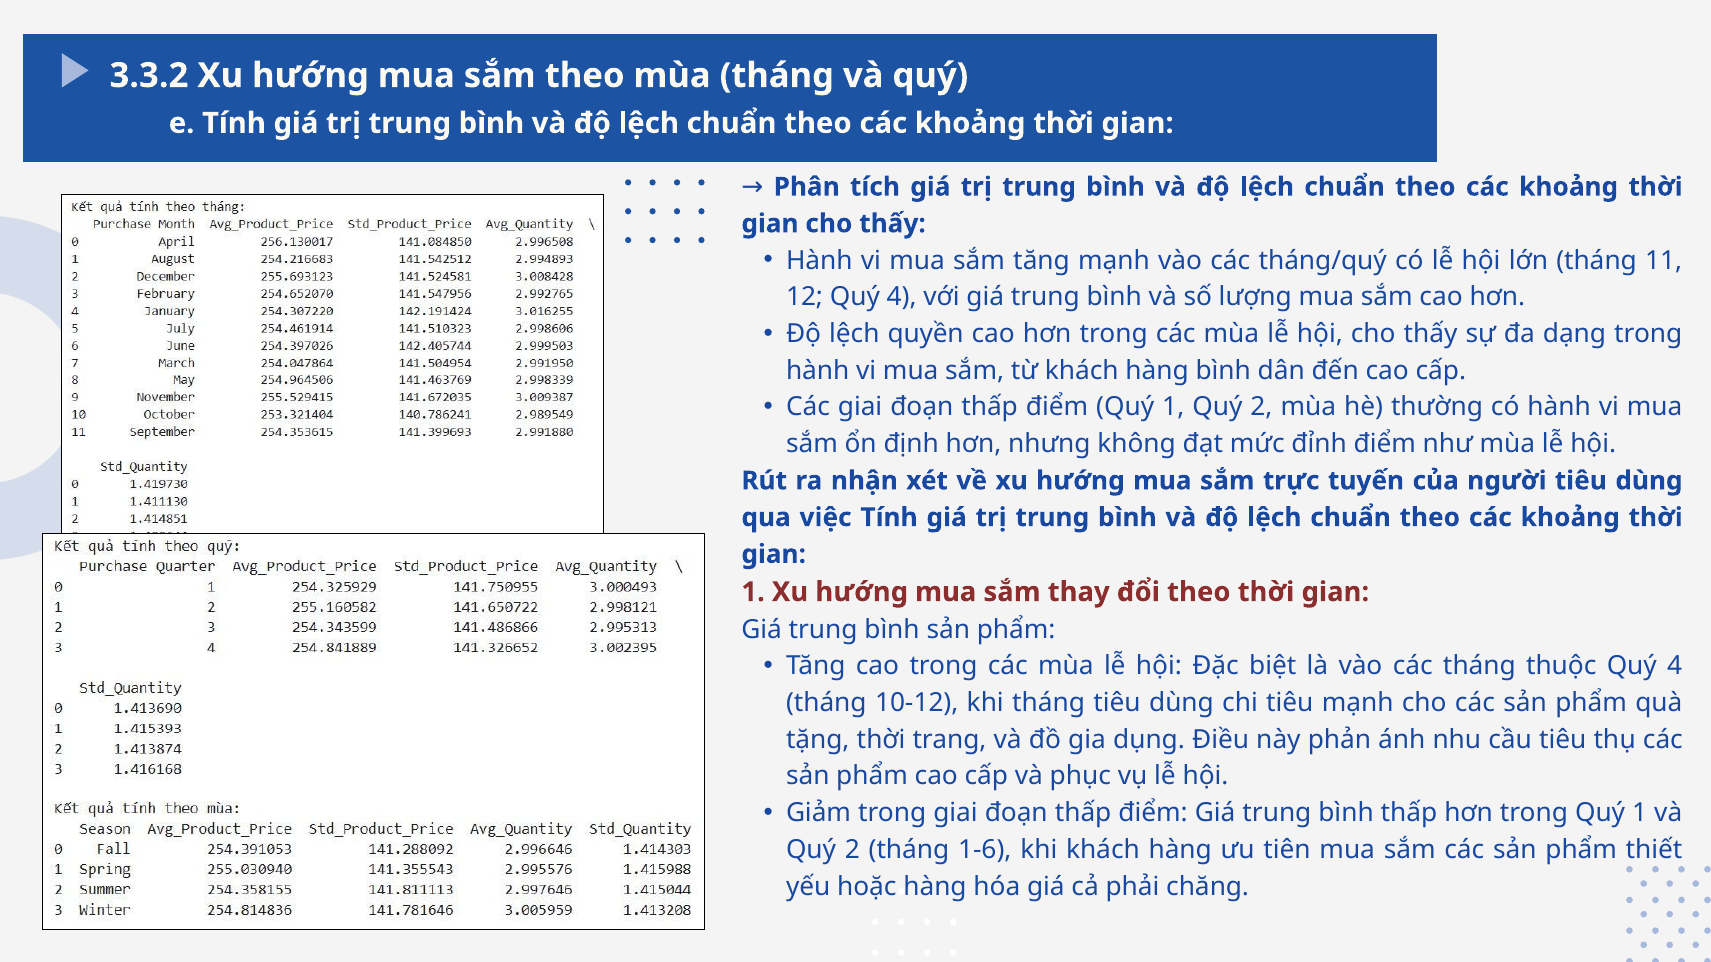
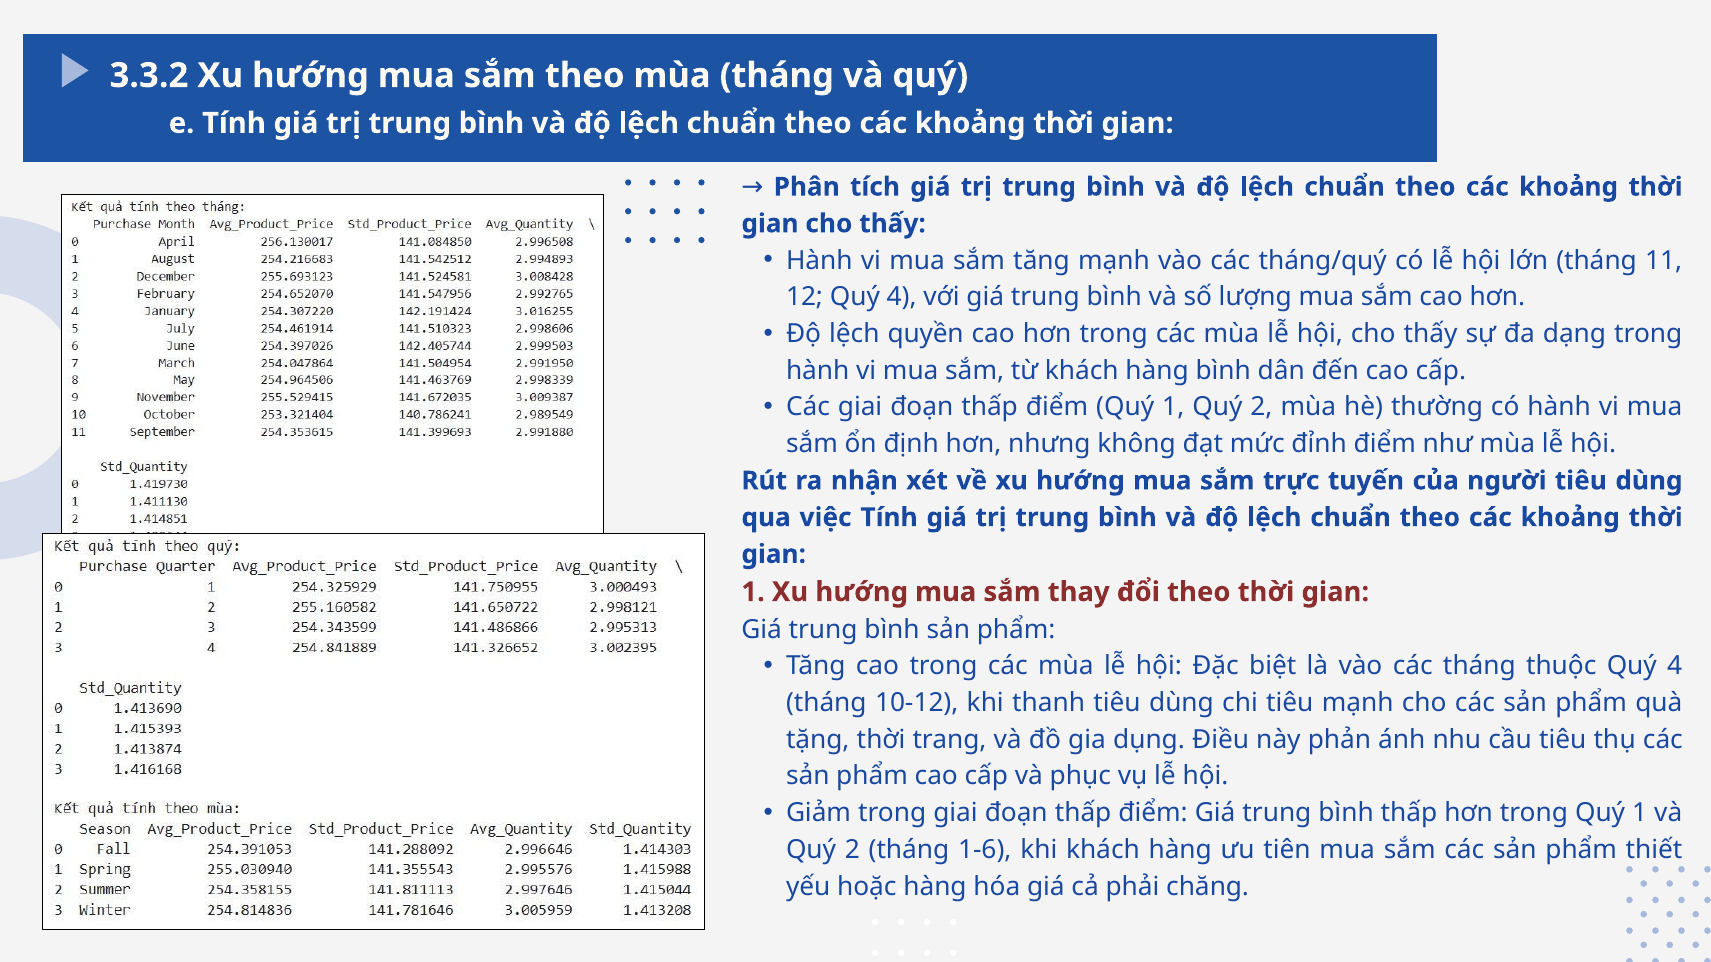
khi tháng: tháng -> thanh (1049, 703)
